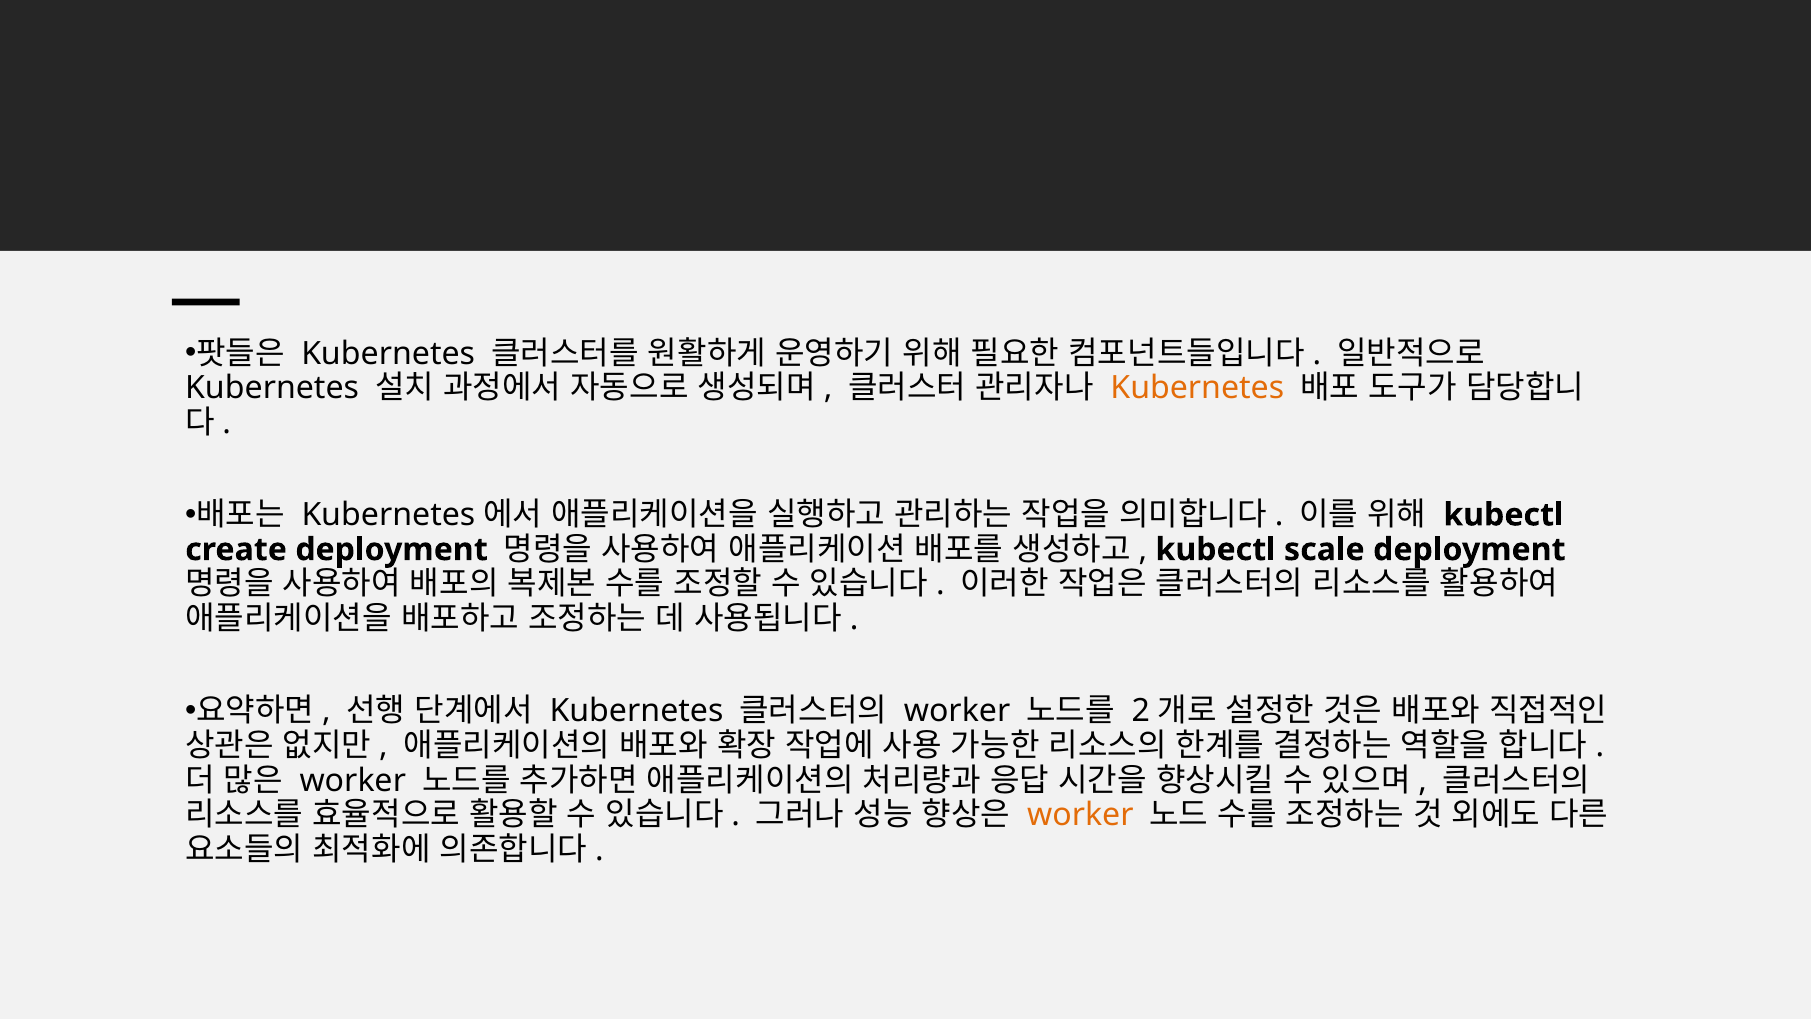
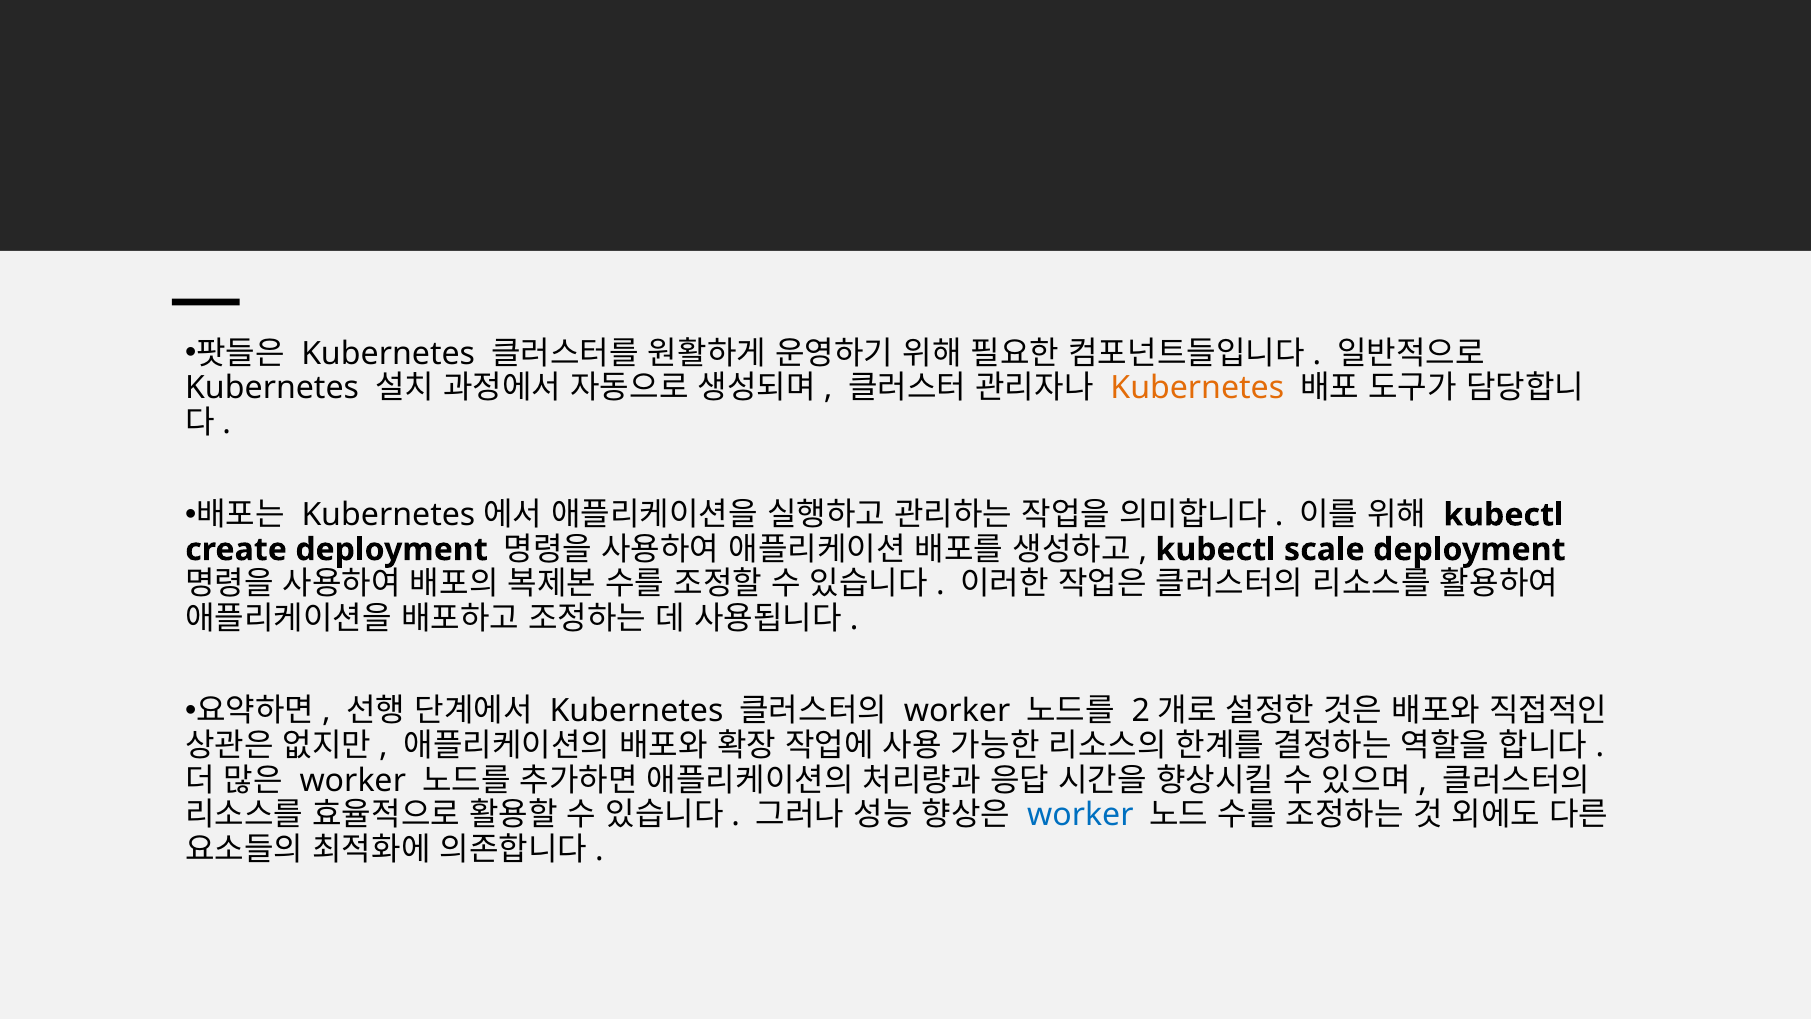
worker colour: orange -> blue (1080, 815)
